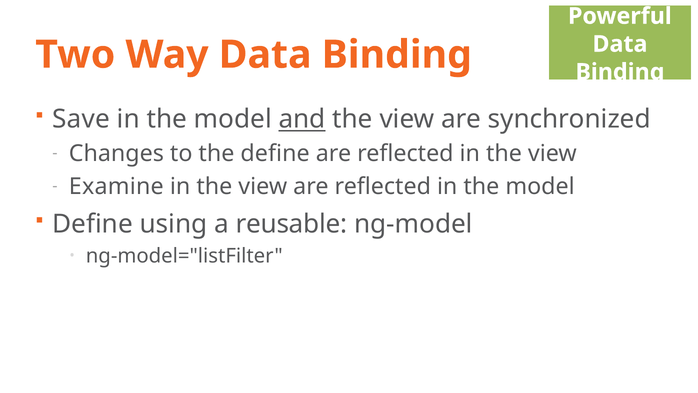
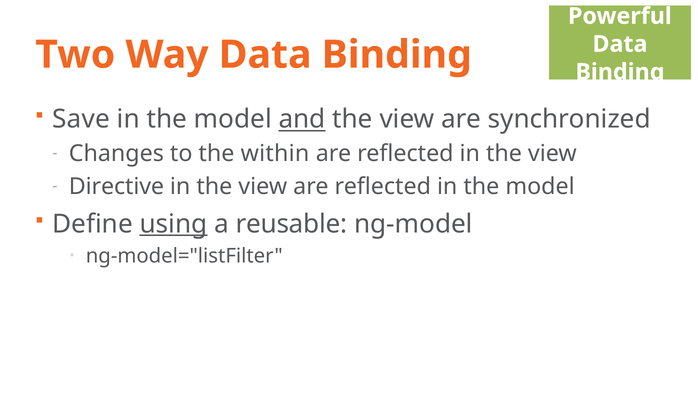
the define: define -> within (275, 154)
Examine: Examine -> Directive (116, 186)
using underline: none -> present (173, 224)
